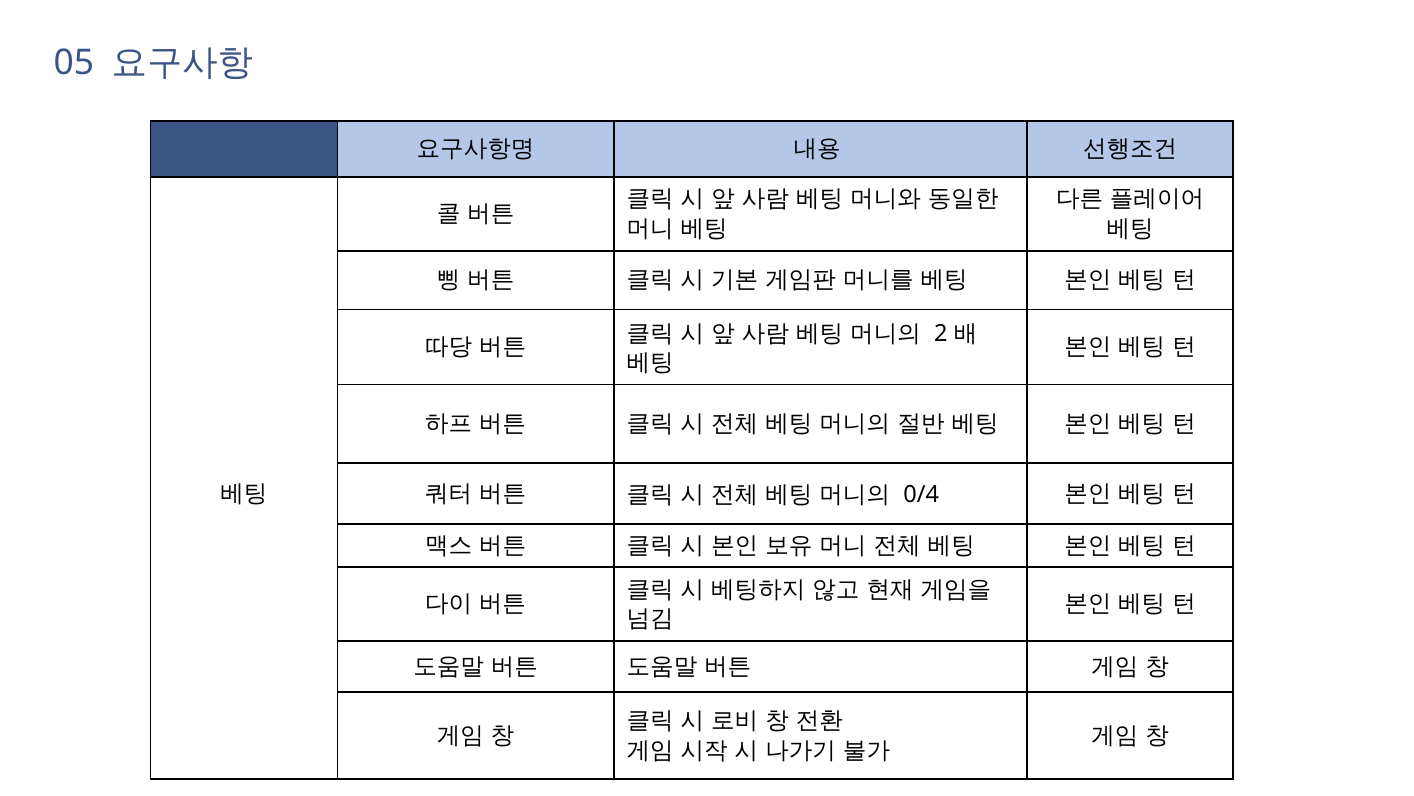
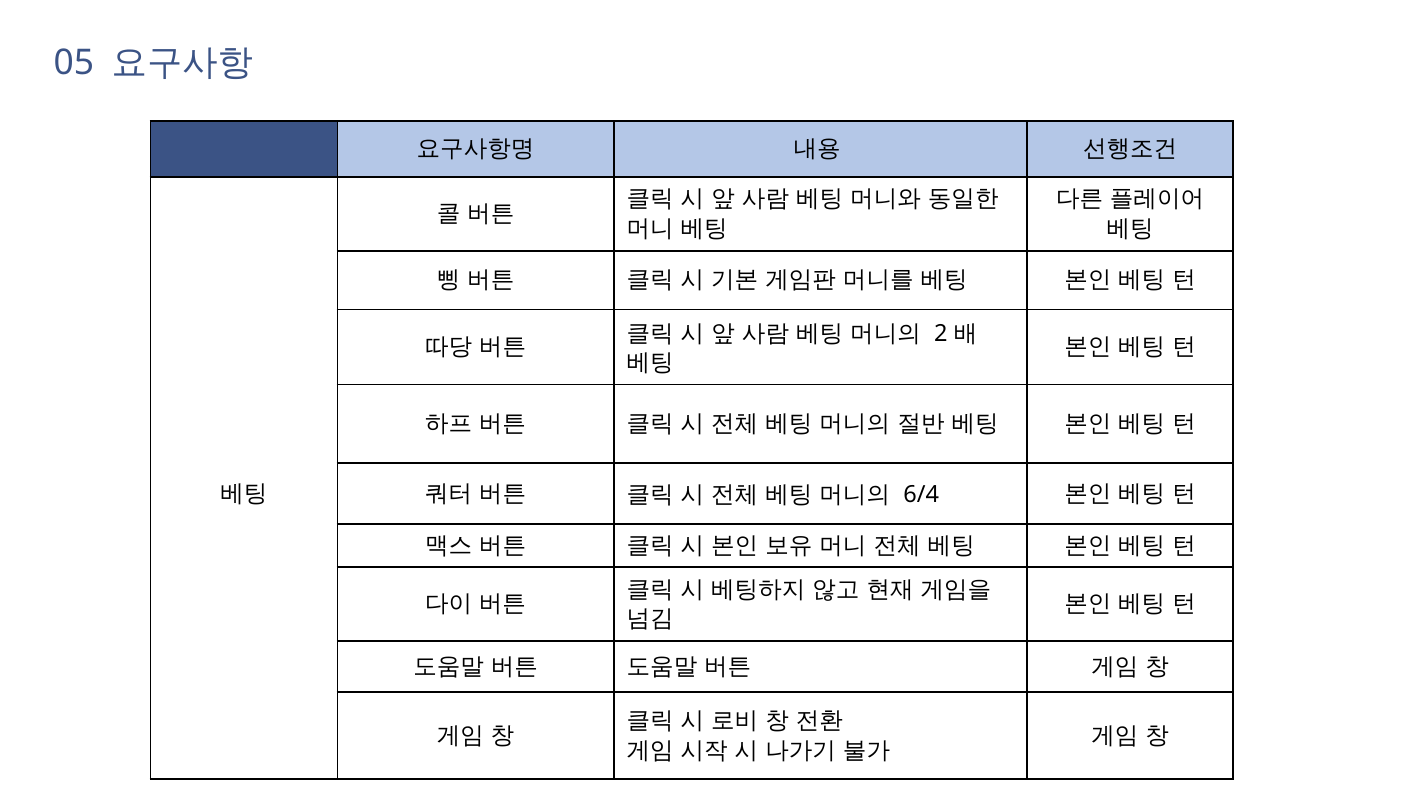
0/4: 0/4 -> 6/4 (921, 494)
